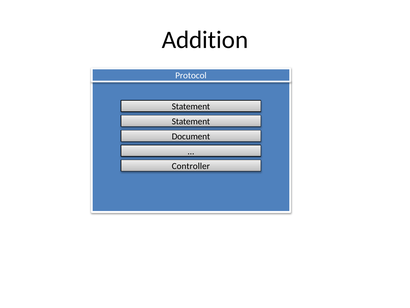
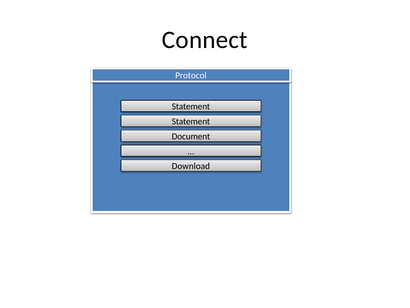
Addition: Addition -> Connect (205, 40)
Controller: Controller -> Download (191, 166)
